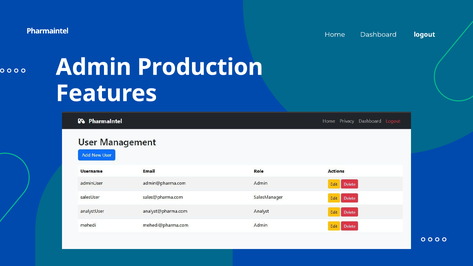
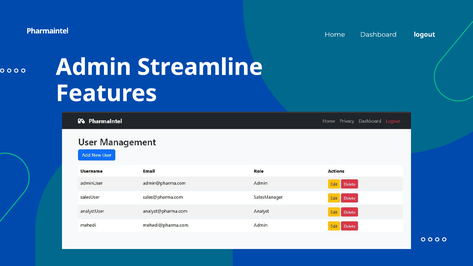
Production: Production -> Streamline (200, 67)
